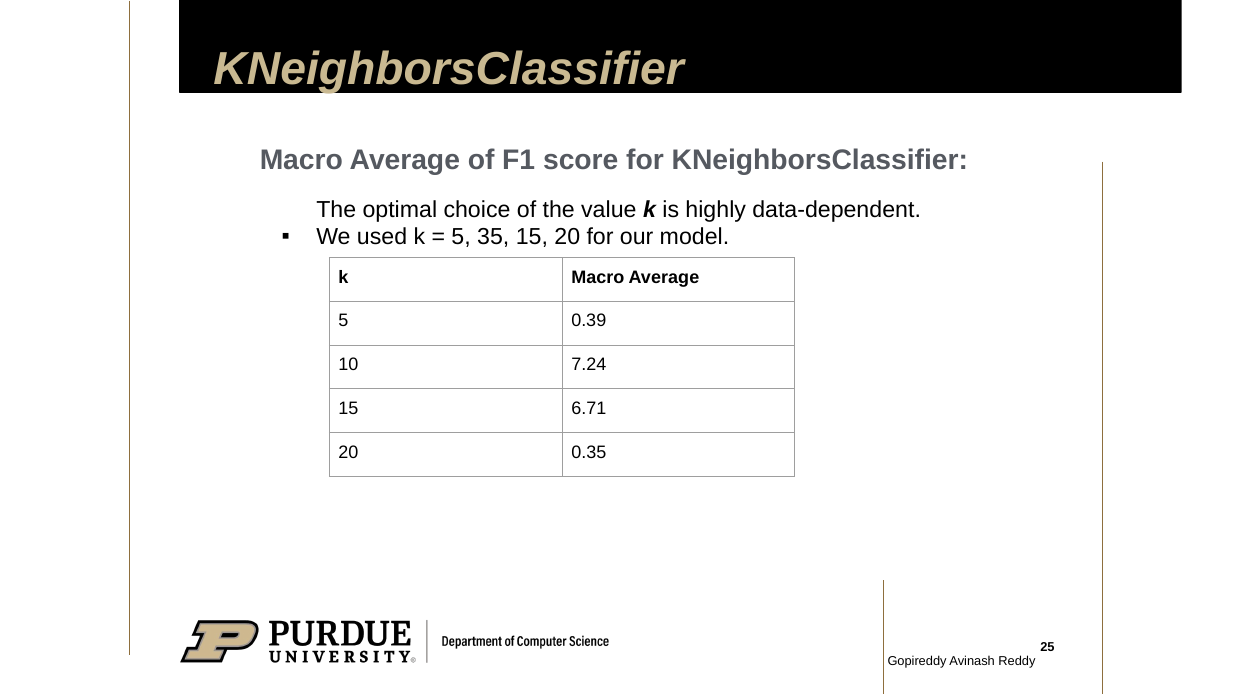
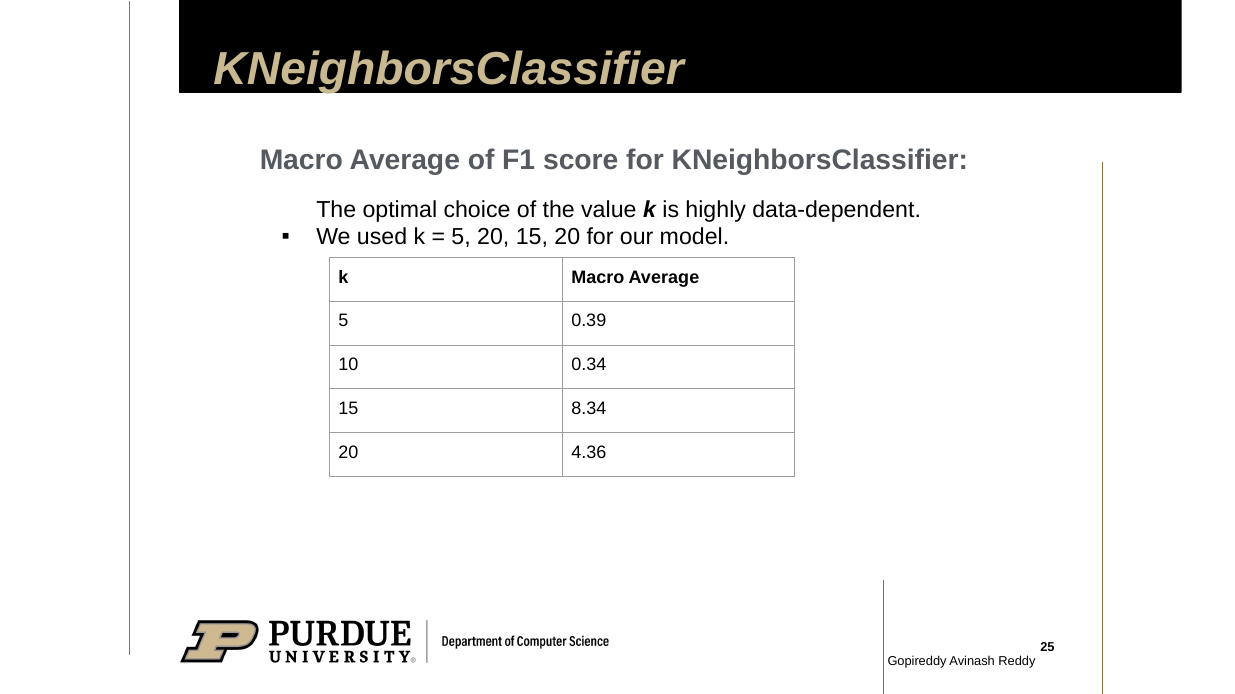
5 35: 35 -> 20 (493, 238)
7.24: 7.24 -> 0.34 (589, 365)
6.71: 6.71 -> 8.34 (589, 409)
0.35: 0.35 -> 4.36 (589, 453)
